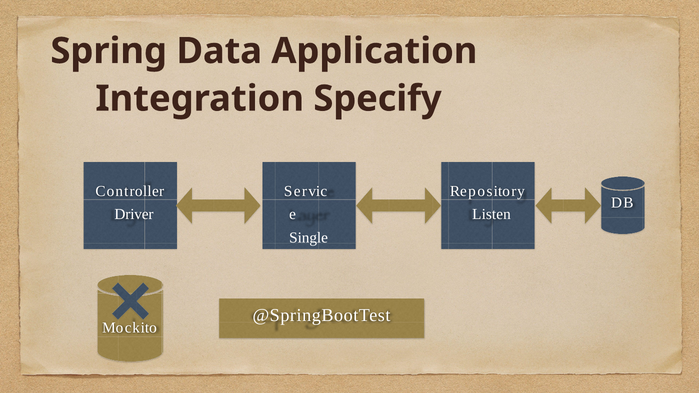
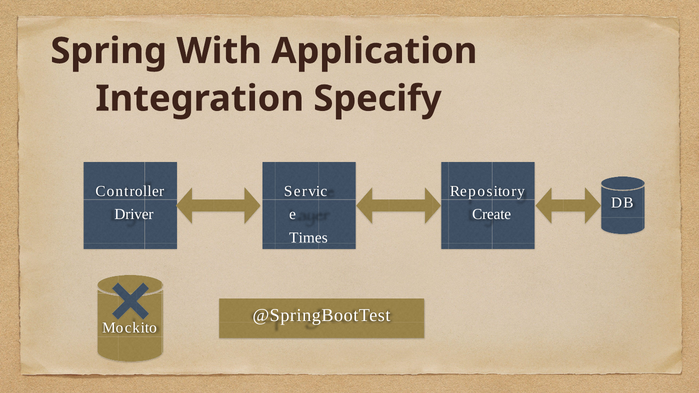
Data: Data -> With (219, 51)
Listen: Listen -> Create (492, 214)
Single: Single -> Times (308, 238)
